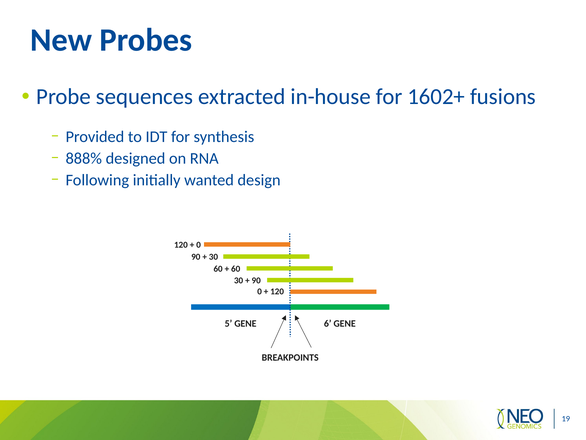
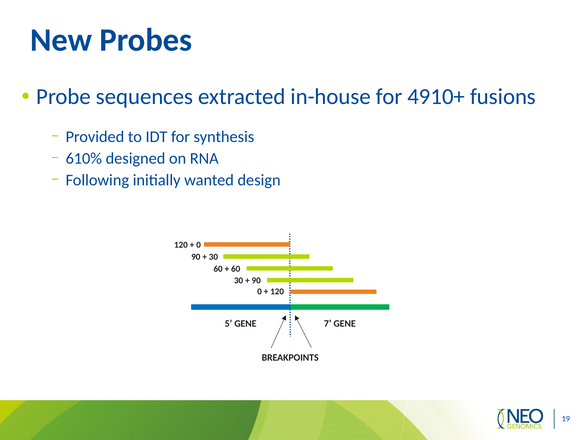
1602+: 1602+ -> 4910+ (436, 97)
888%: 888% -> 610% (84, 158)
6: 6 -> 7 (328, 323)
